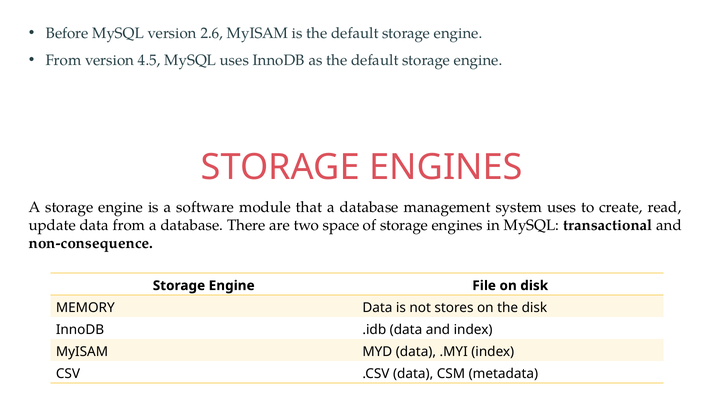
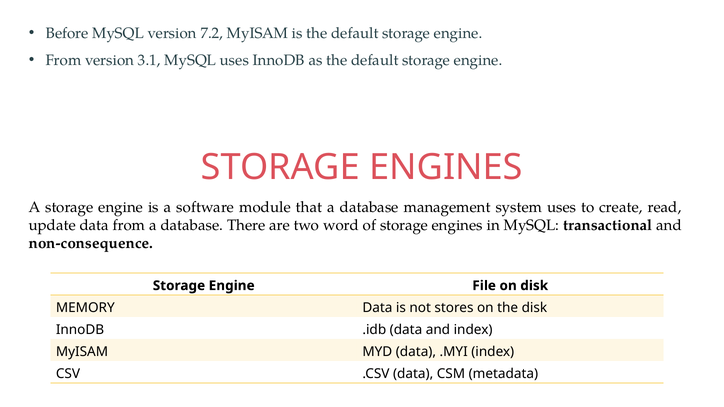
2.6: 2.6 -> 7.2 (212, 33)
4.5: 4.5 -> 3.1 (149, 60)
space: space -> word (341, 225)
